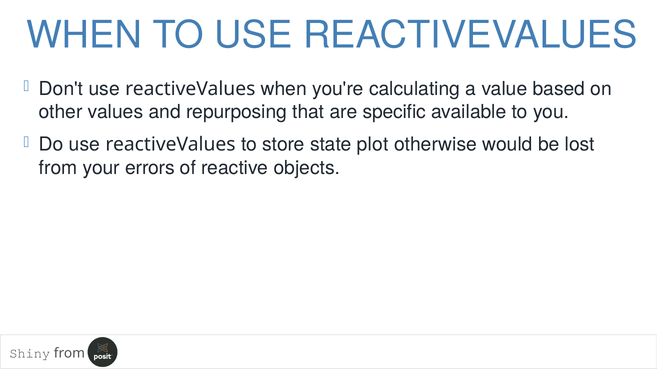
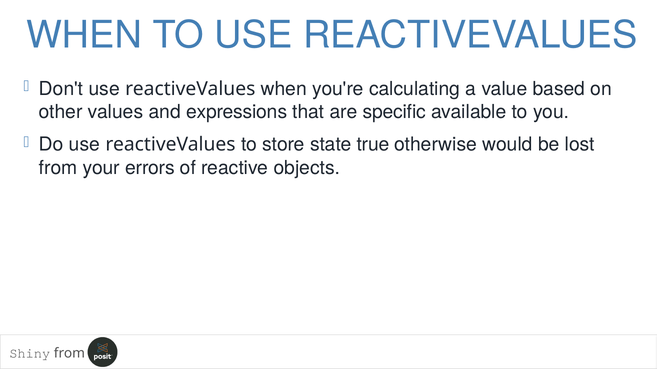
repurposing: repurposing -> expressions (237, 112)
plot: plot -> true (373, 145)
